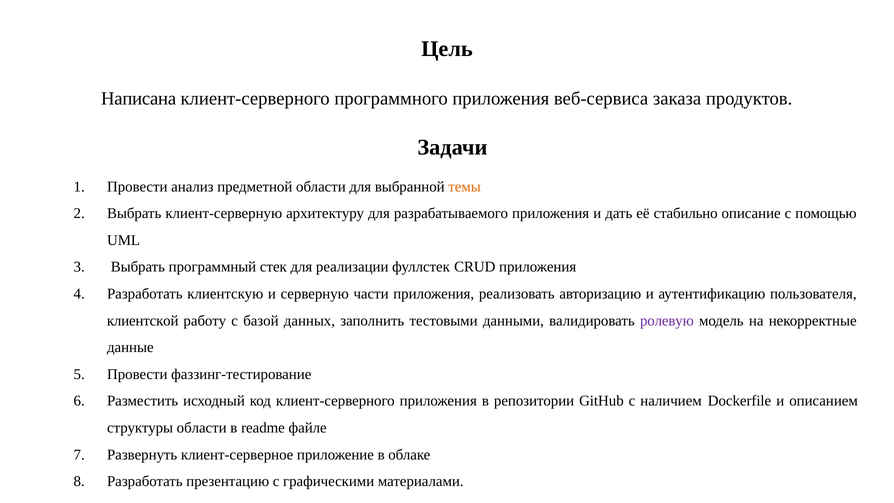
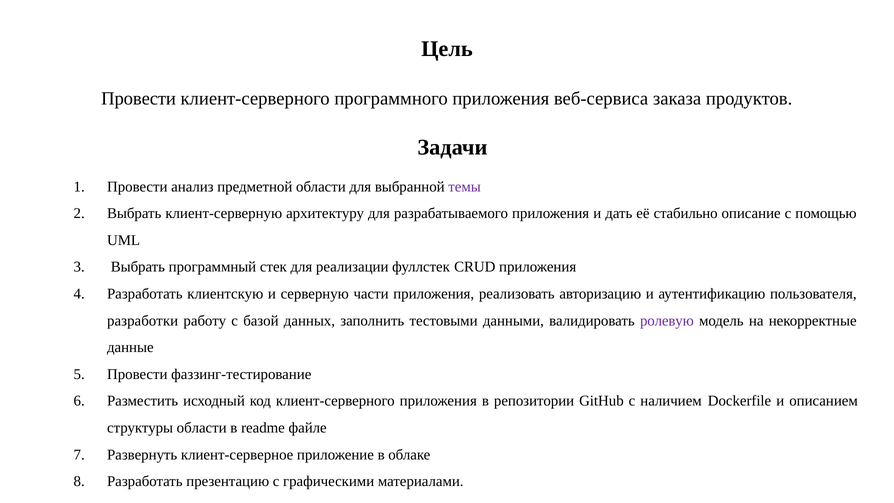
Написана: Написана -> Провести (139, 99)
темы colour: orange -> purple (465, 187)
клиентской: клиентской -> разработки (143, 321)
